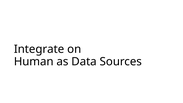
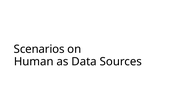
Integrate: Integrate -> Scenarios (39, 49)
